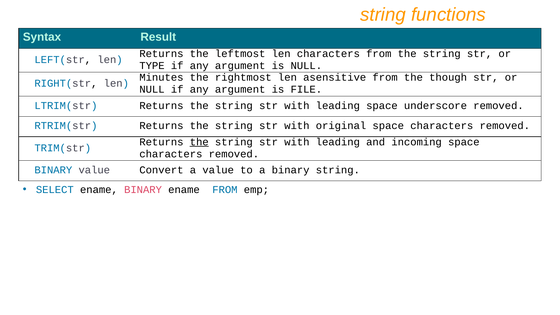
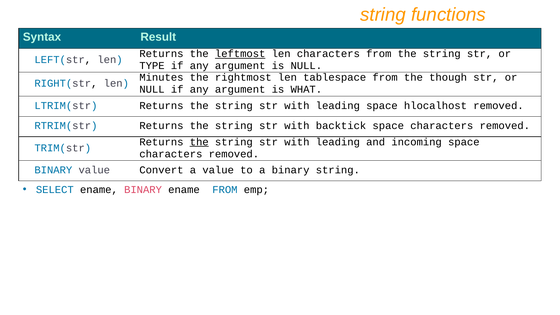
leftmost underline: none -> present (240, 54)
asensitive: asensitive -> tablespace (335, 78)
FILE: FILE -> WHAT (306, 89)
underscore: underscore -> hlocalhost (435, 106)
original: original -> backtick (341, 126)
